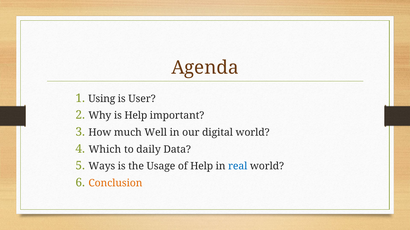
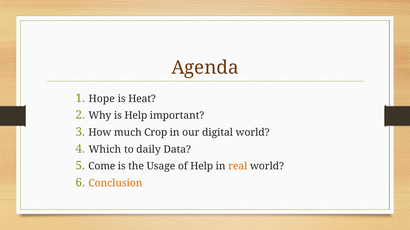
Using: Using -> Hope (102, 99)
User: User -> Heat (142, 99)
Well: Well -> Crop (156, 133)
Ways: Ways -> Come (102, 167)
real colour: blue -> orange (238, 167)
